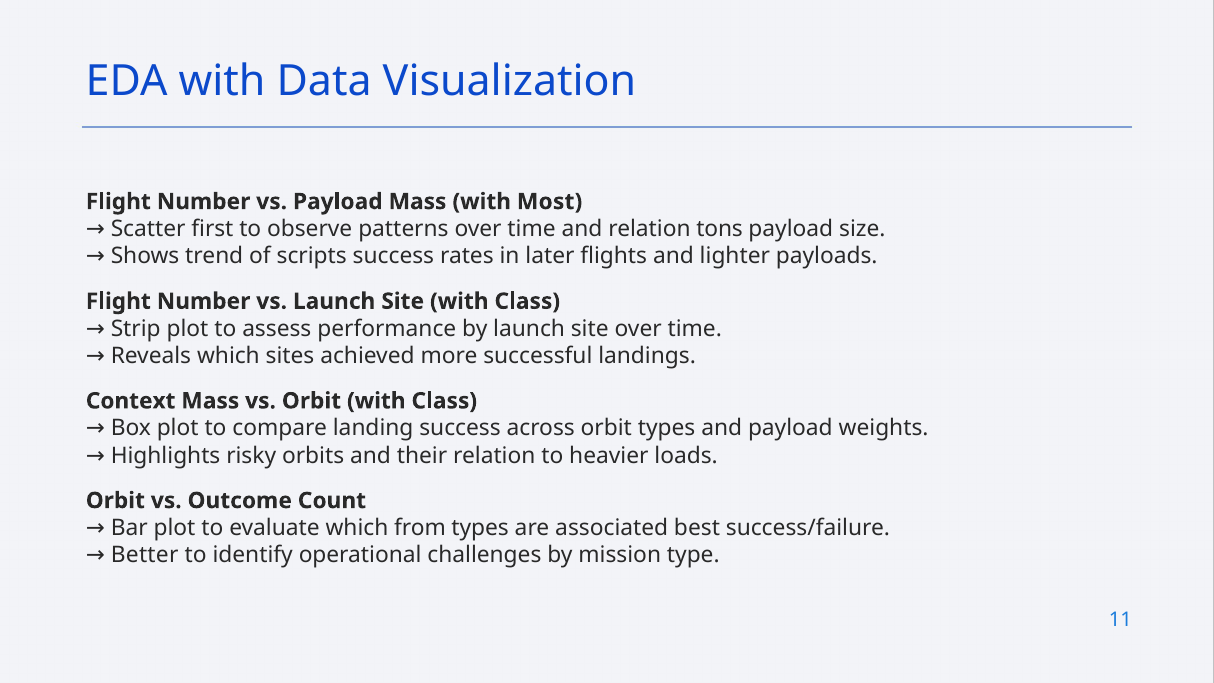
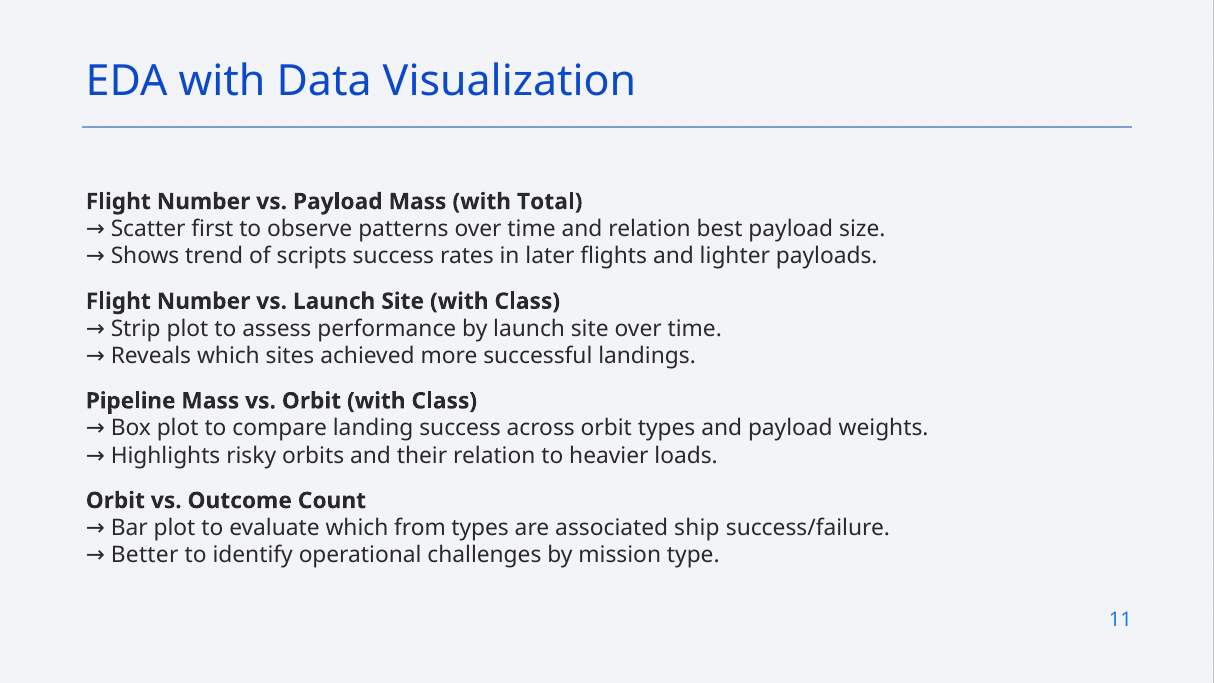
Most: Most -> Total (550, 202)
tons: tons -> best (720, 229)
Context: Context -> Pipeline (131, 401)
best: best -> ship (697, 528)
